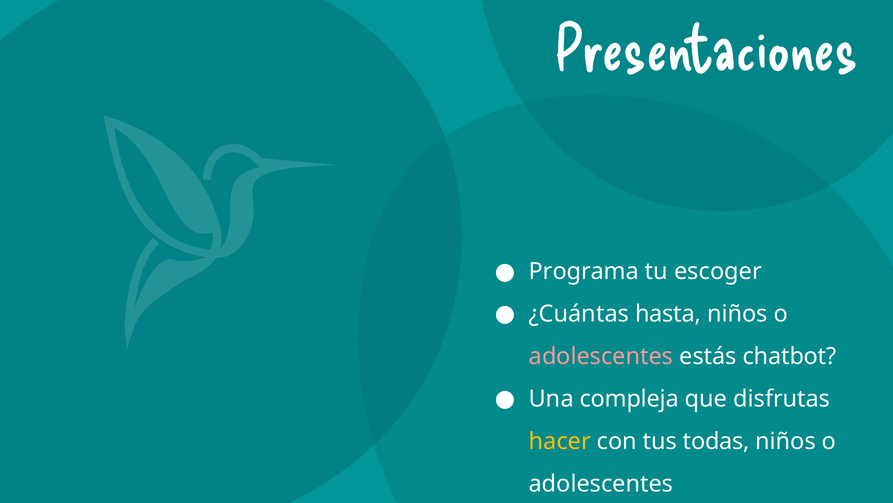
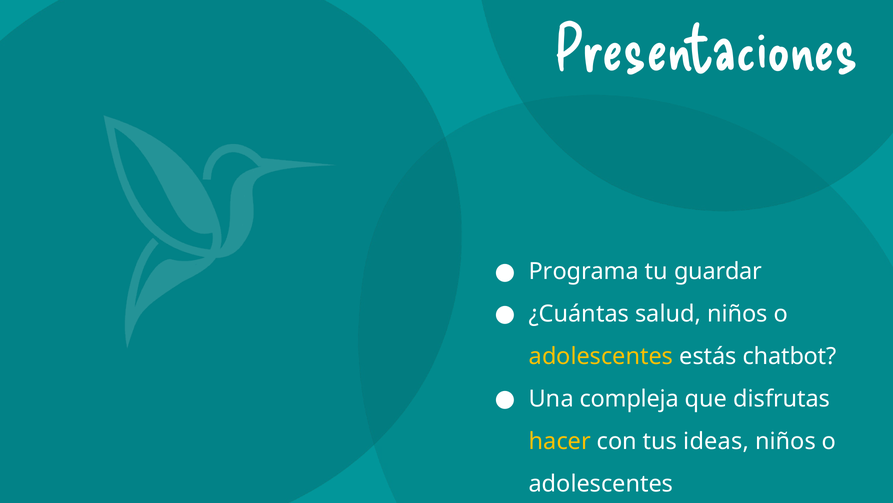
escoger: escoger -> guardar (718, 271)
hasta: hasta -> salud (668, 314)
adolescentes colour: pink -> yellow (601, 356)
todas: todas -> ideas (716, 441)
